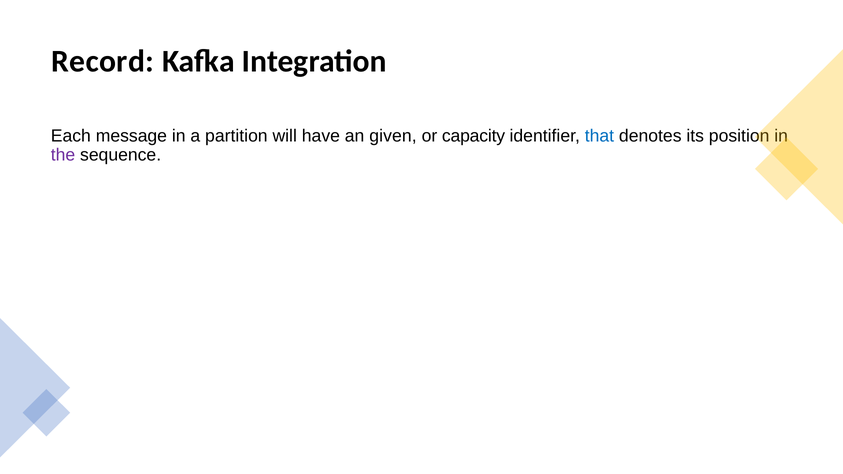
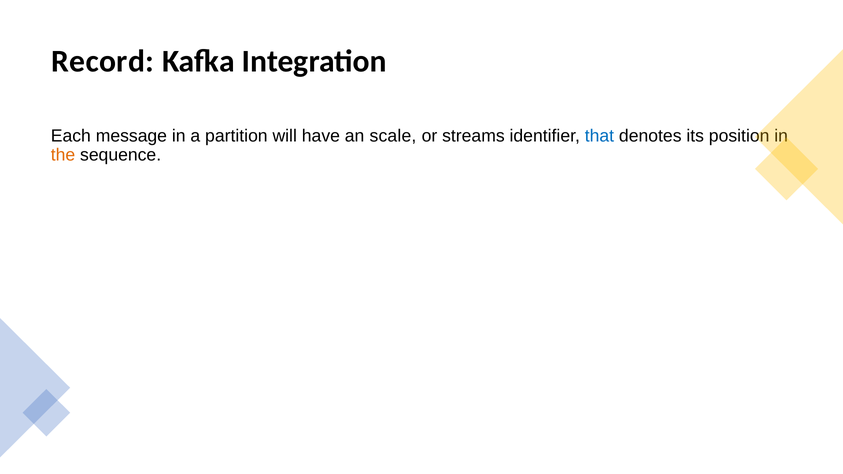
given: given -> scale (393, 136)
capacity: capacity -> streams (473, 136)
the colour: purple -> orange (63, 155)
